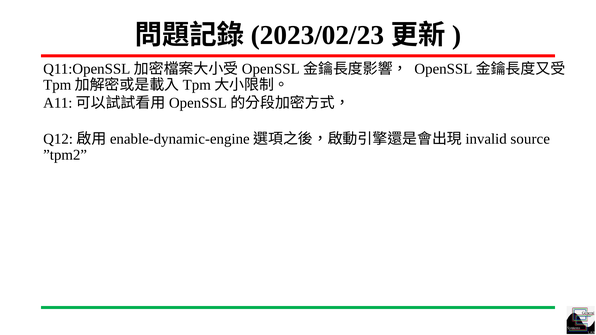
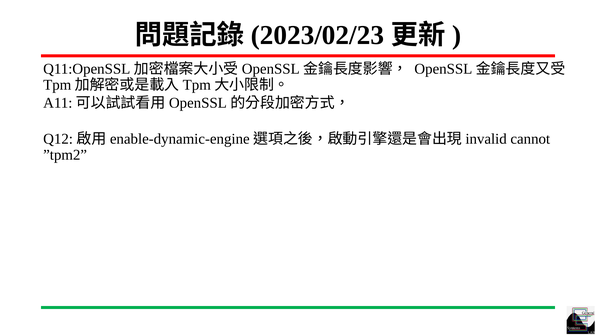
source: source -> cannot (530, 139)
